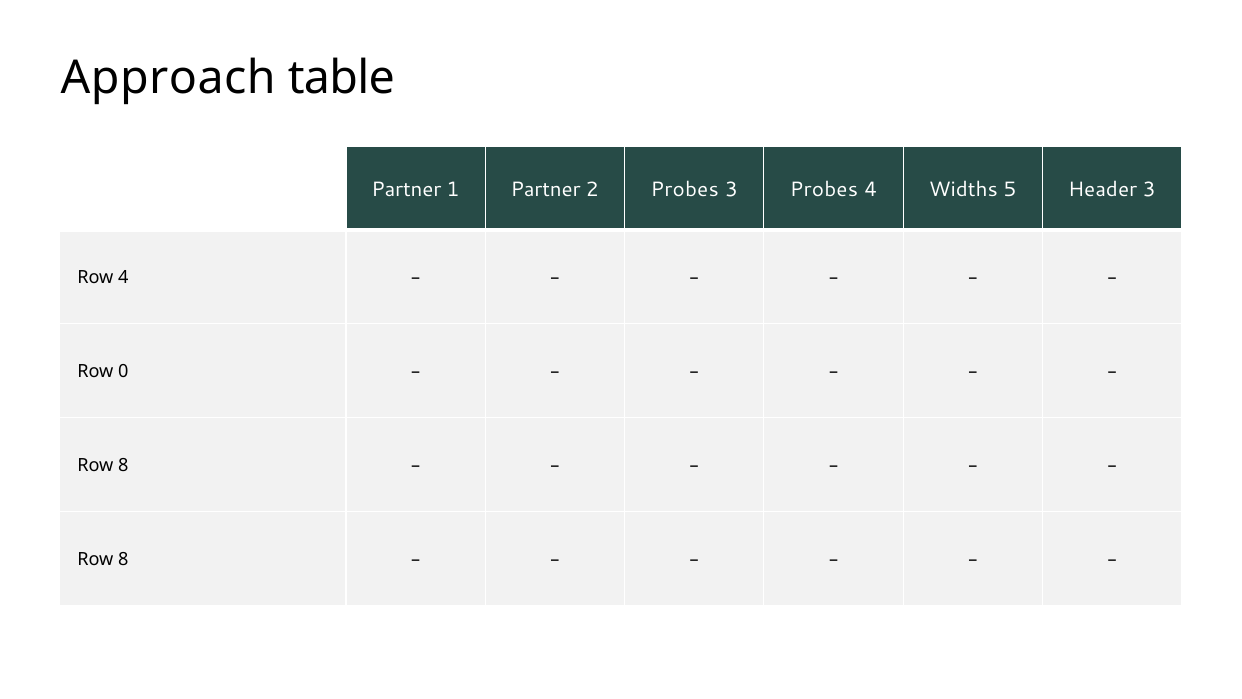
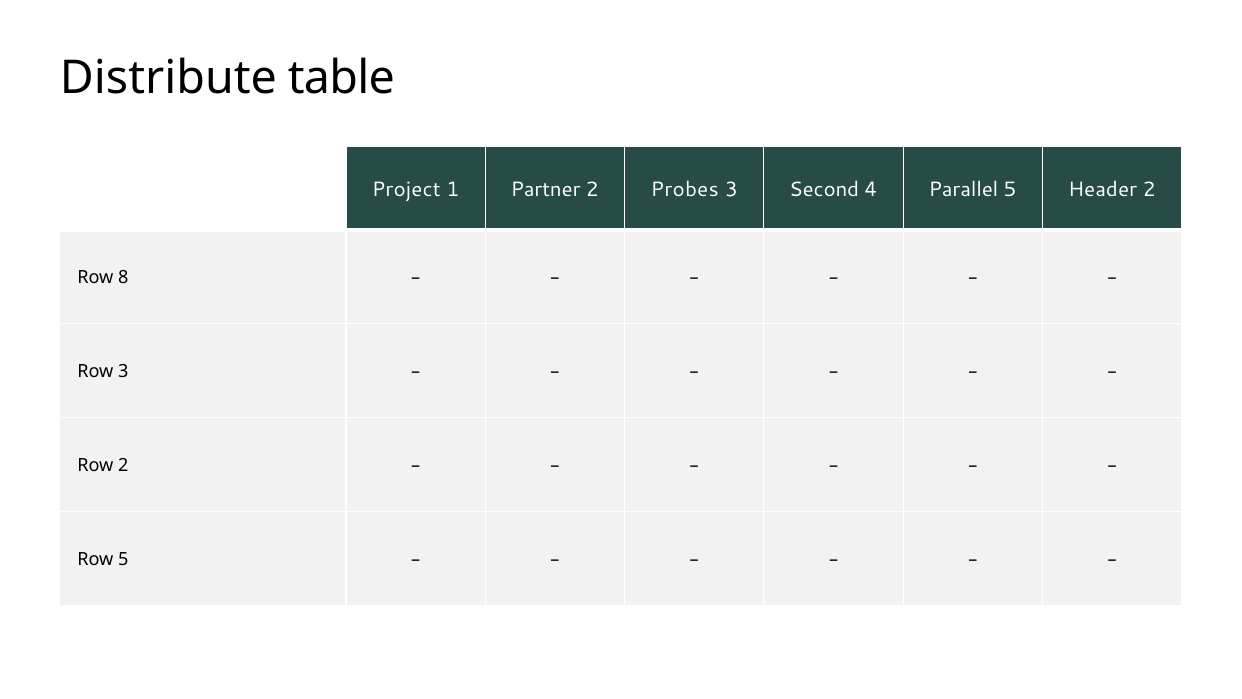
Approach: Approach -> Distribute (168, 78)
Partner: Partner -> Project (406, 189)
3 Probes: Probes -> Second (824, 189)
Widths: Widths -> Parallel (963, 189)
Header 3: 3 -> 2 (1149, 189)
Row 4: 4 -> 8 (123, 278)
Row 0: 0 -> 3 (123, 372)
8: 8 -> 2 (123, 465)
8: 8 -> 5 (123, 559)
